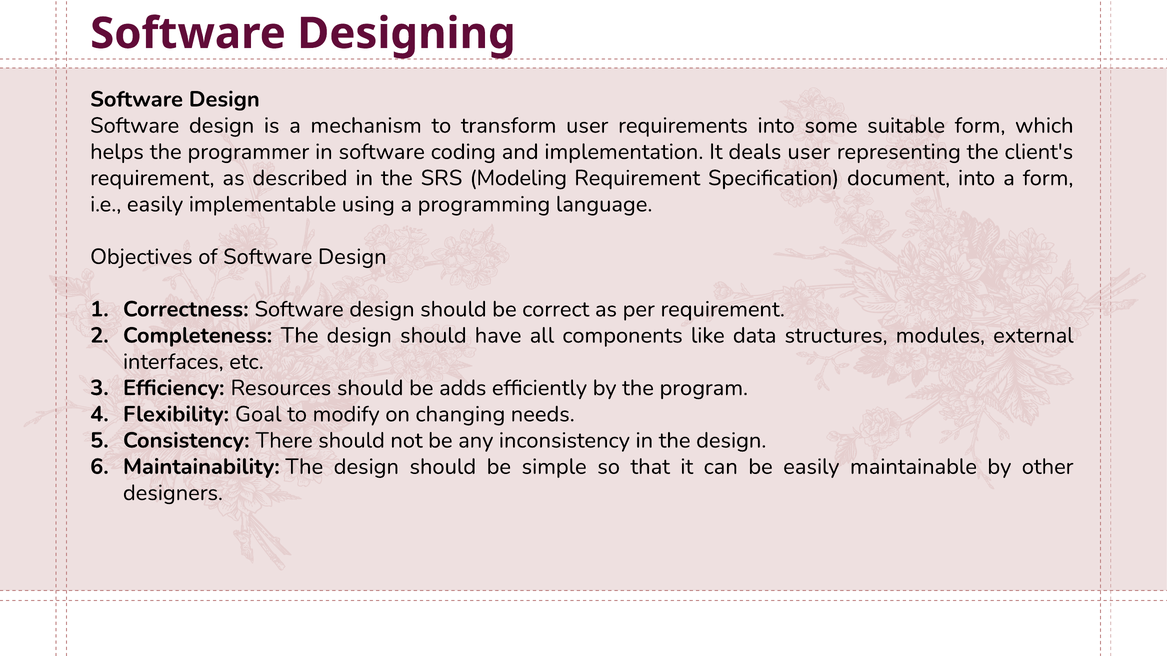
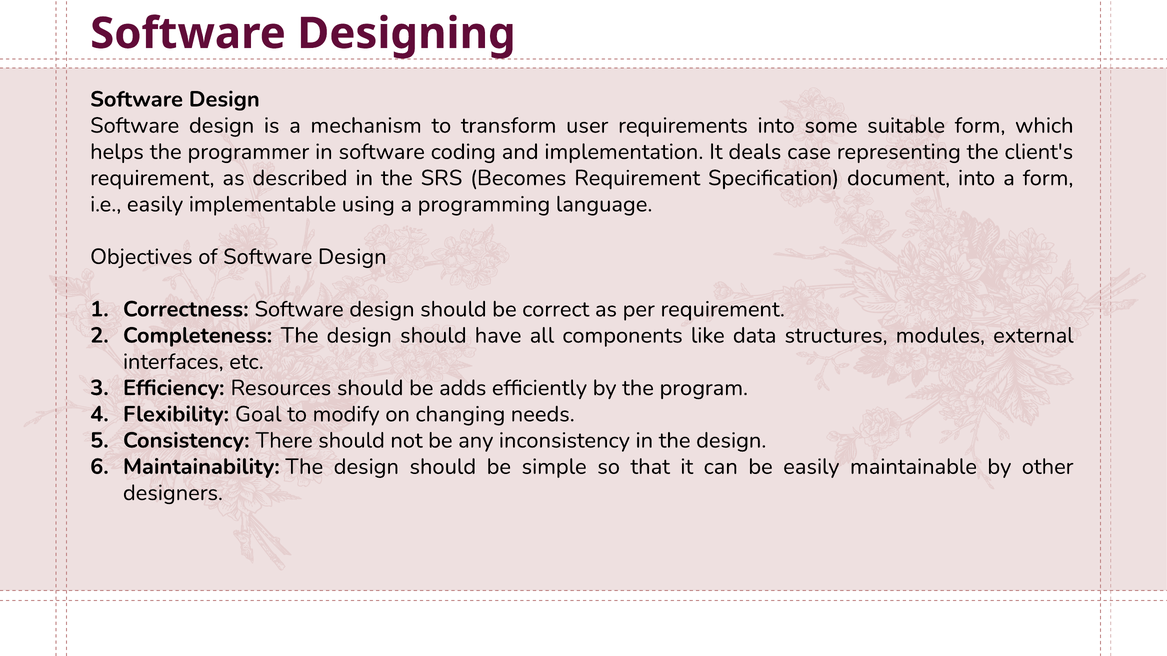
deals user: user -> case (809, 152)
Modeling: Modeling -> Becomes (518, 178)
